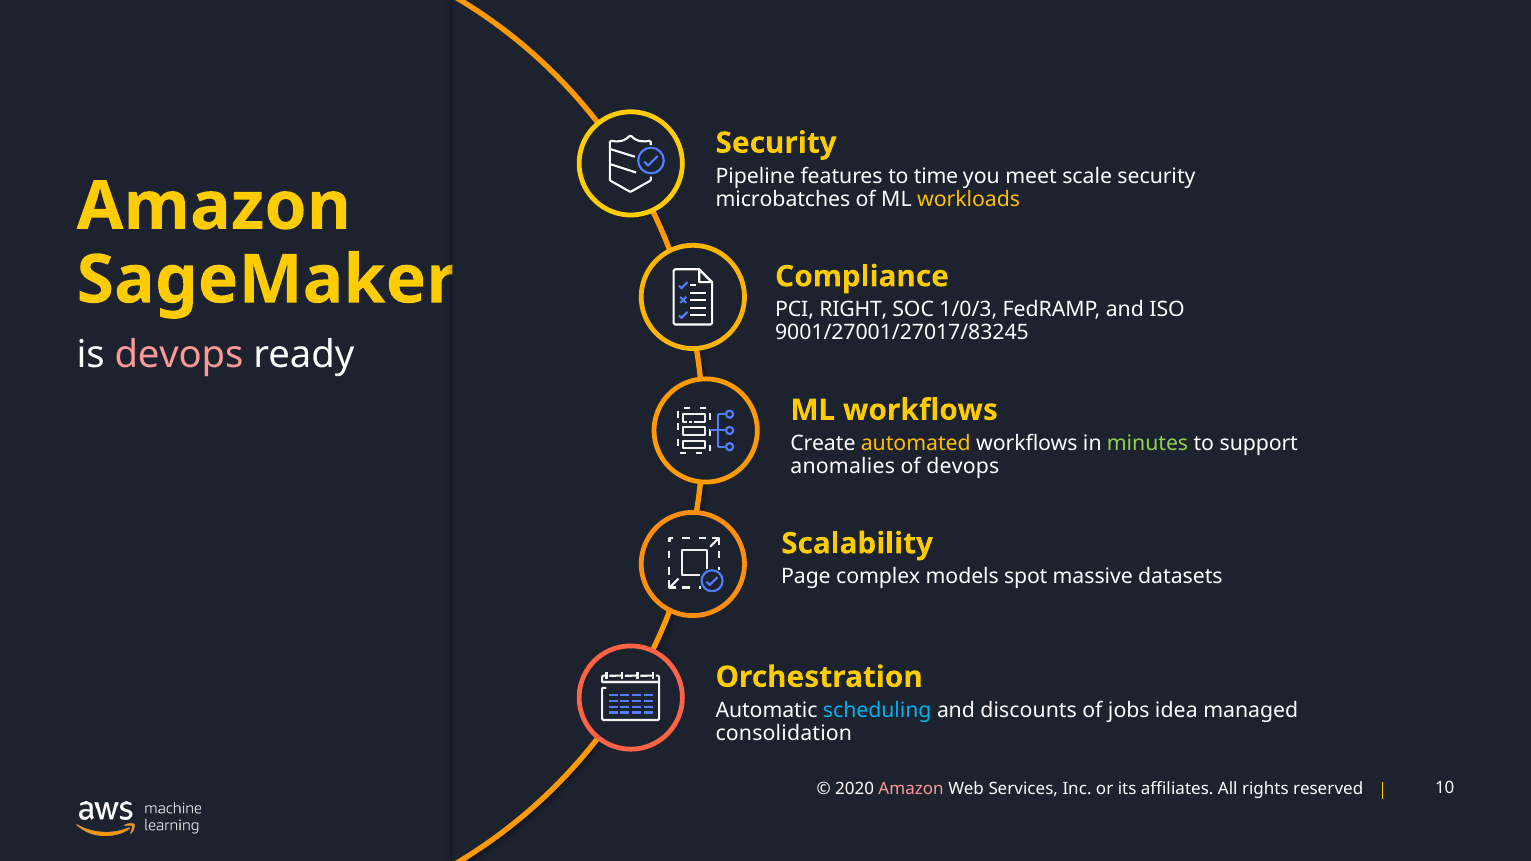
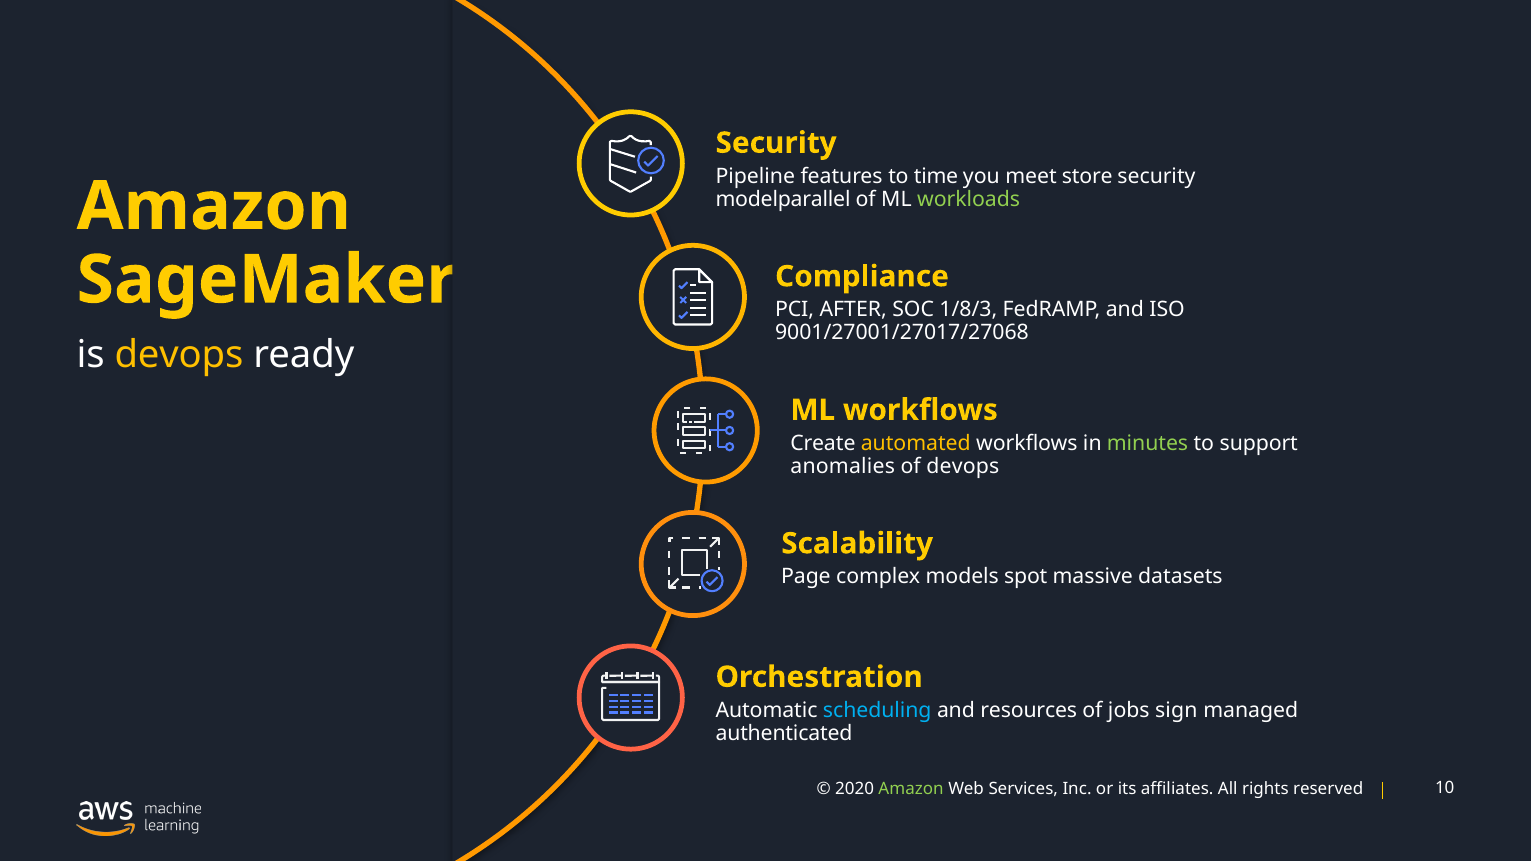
scale: scale -> store (1087, 176)
microbatches: microbatches -> modelparallel (783, 199)
workloads colour: yellow -> light green (969, 199)
RIGHT: RIGHT -> AFTER (853, 310)
1/0/3: 1/0/3 -> 1/8/3 (968, 310)
9001/27001/27017/83245: 9001/27001/27017/83245 -> 9001/27001/27017/27068 (902, 333)
devops colour: pink -> yellow (179, 355)
discounts: discounts -> resources (1029, 710)
idea: idea -> sign (1176, 710)
consolidation: consolidation -> authenticated (784, 733)
Amazon colour: pink -> light green (911, 789)
